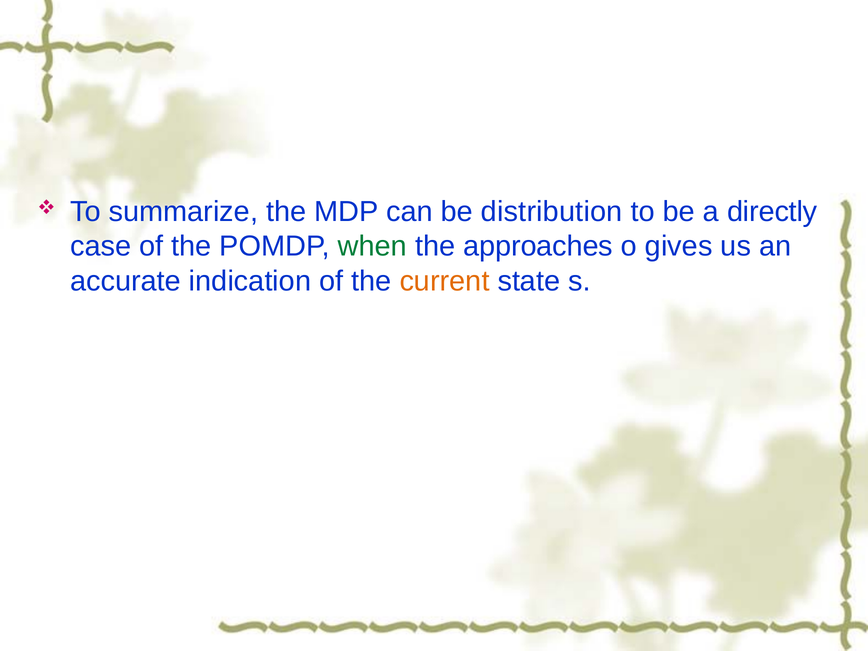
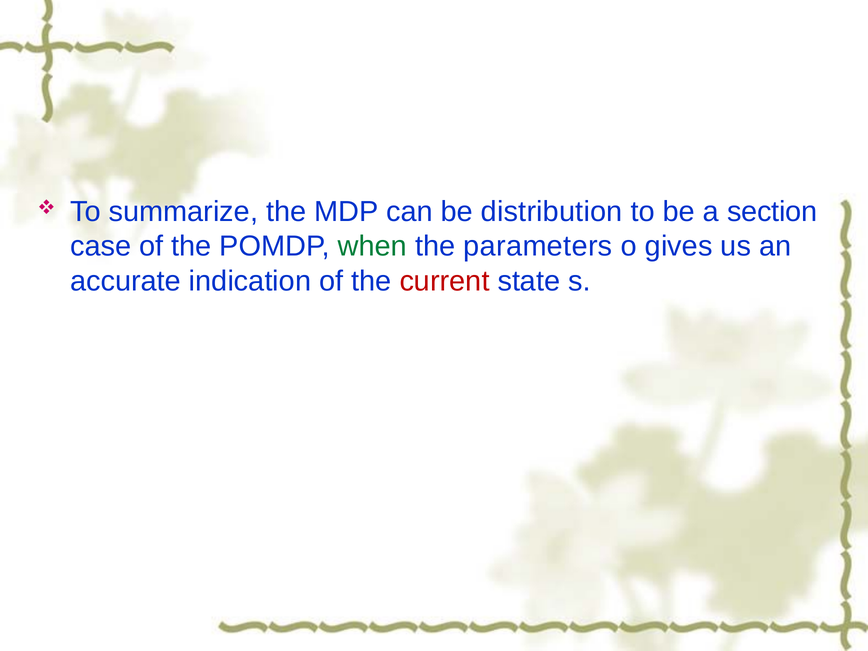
directly: directly -> section (772, 212)
approaches: approaches -> parameters (538, 246)
current colour: orange -> red (445, 281)
